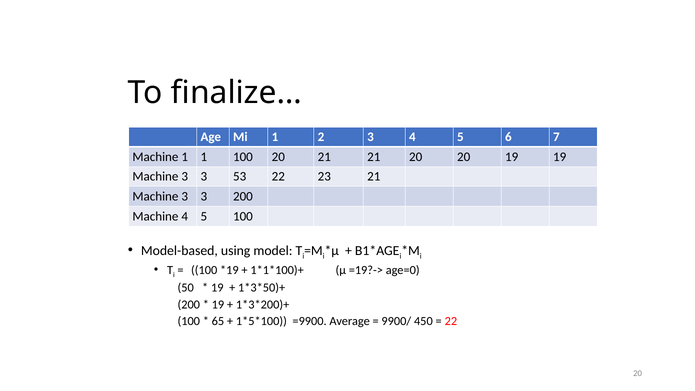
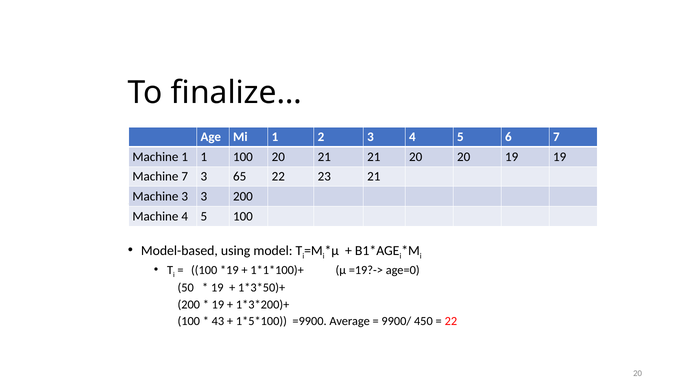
3: 3 -> 7 (185, 177)
53: 53 -> 65 (240, 177)
65: 65 -> 43 (218, 321)
